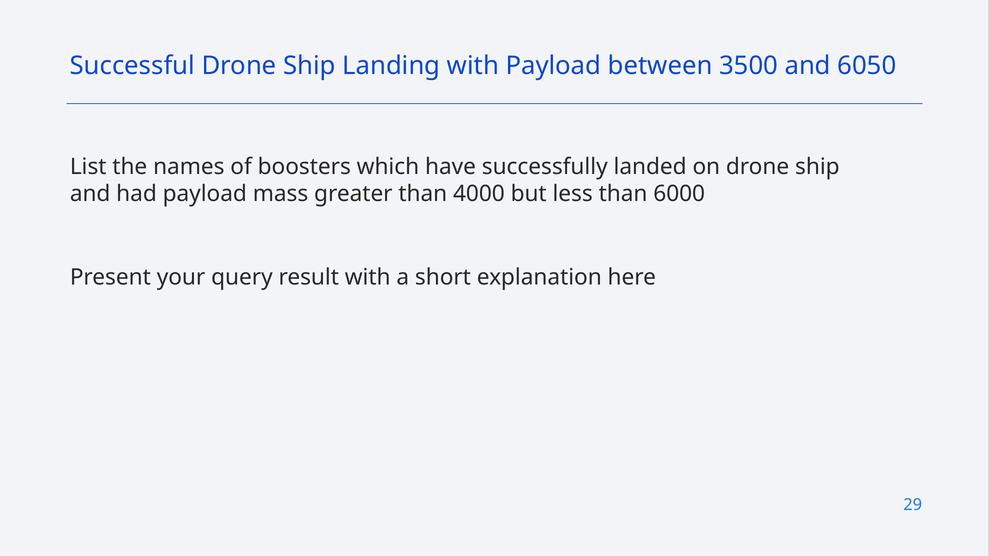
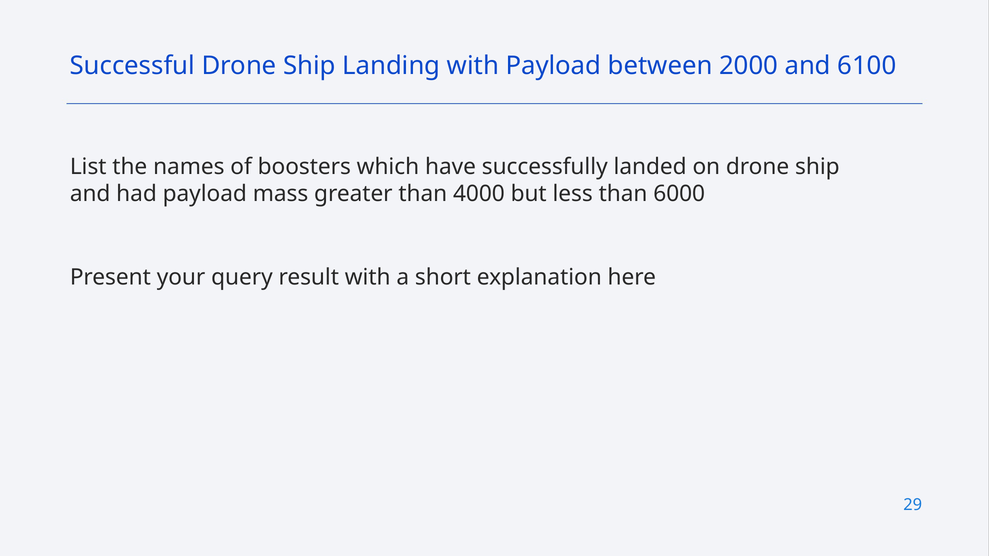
3500: 3500 -> 2000 (749, 66)
6050: 6050 -> 6100 (867, 66)
